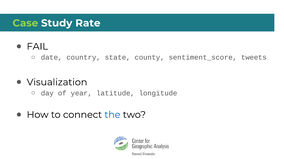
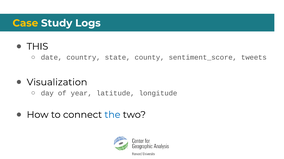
Case colour: light green -> yellow (25, 23)
Rate: Rate -> Logs (88, 23)
FAIL: FAIL -> THIS (37, 47)
